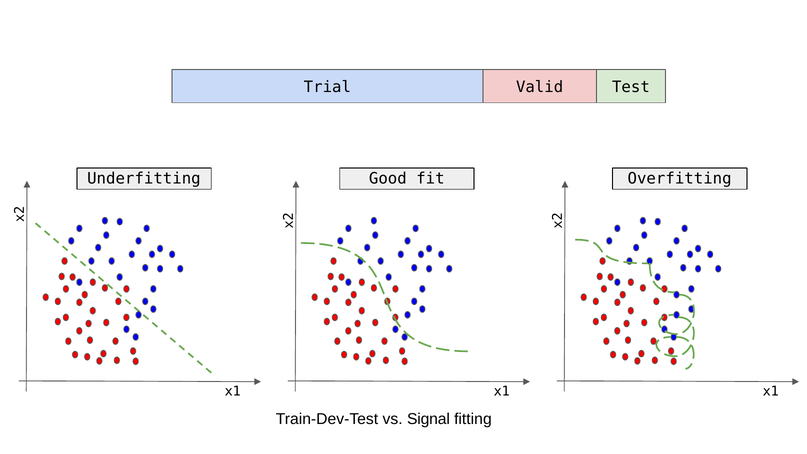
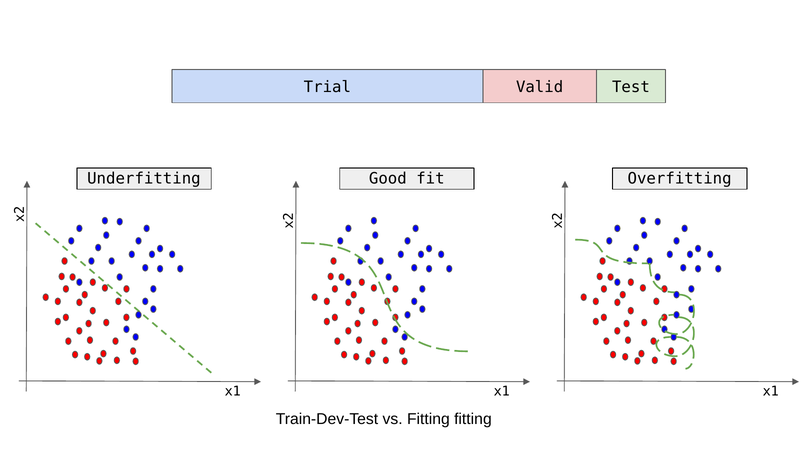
vs Signal: Signal -> Fitting (428, 419)
